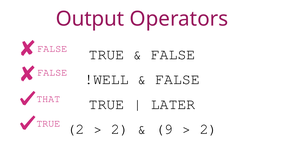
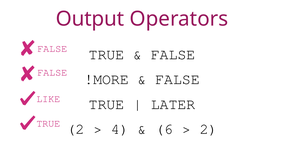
!WELL: !WELL -> !MORE (107, 79)
THAT: THAT -> LIKE (48, 99)
2: 2 -> 4 (120, 129)
9: 9 -> 6 (164, 129)
